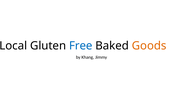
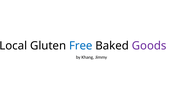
Goods colour: orange -> purple (149, 46)
